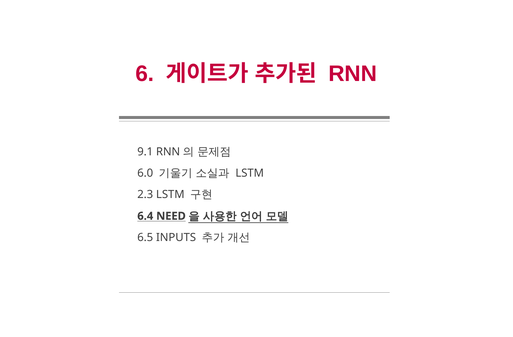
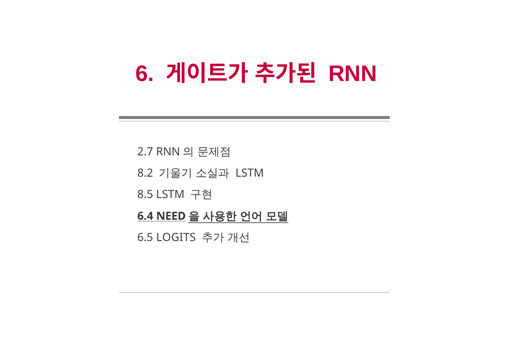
9.1: 9.1 -> 2.7 (145, 152)
6.0: 6.0 -> 8.2 (145, 173)
2.3: 2.3 -> 8.5 (145, 195)
INPUTS: INPUTS -> LOGITS (176, 238)
